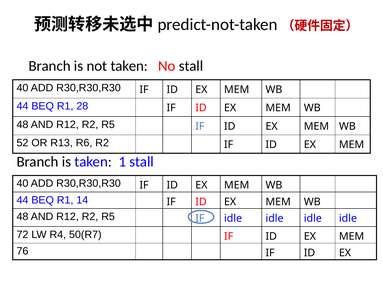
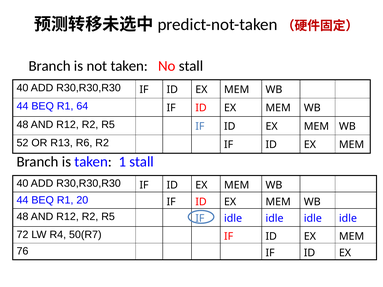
28: 28 -> 64 (82, 106)
14: 14 -> 20 (82, 200)
